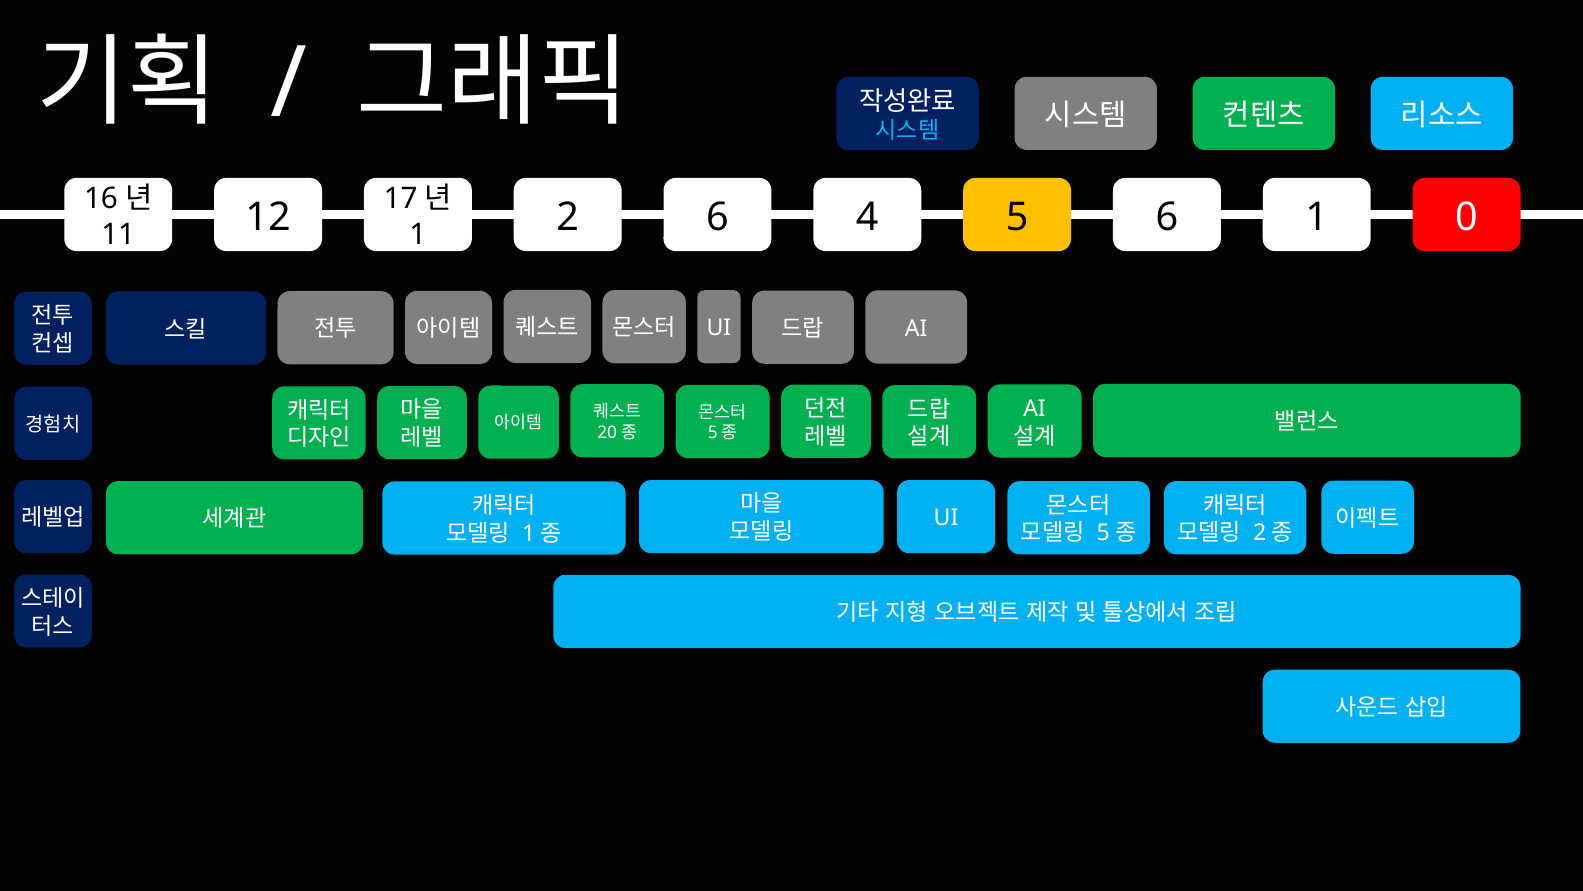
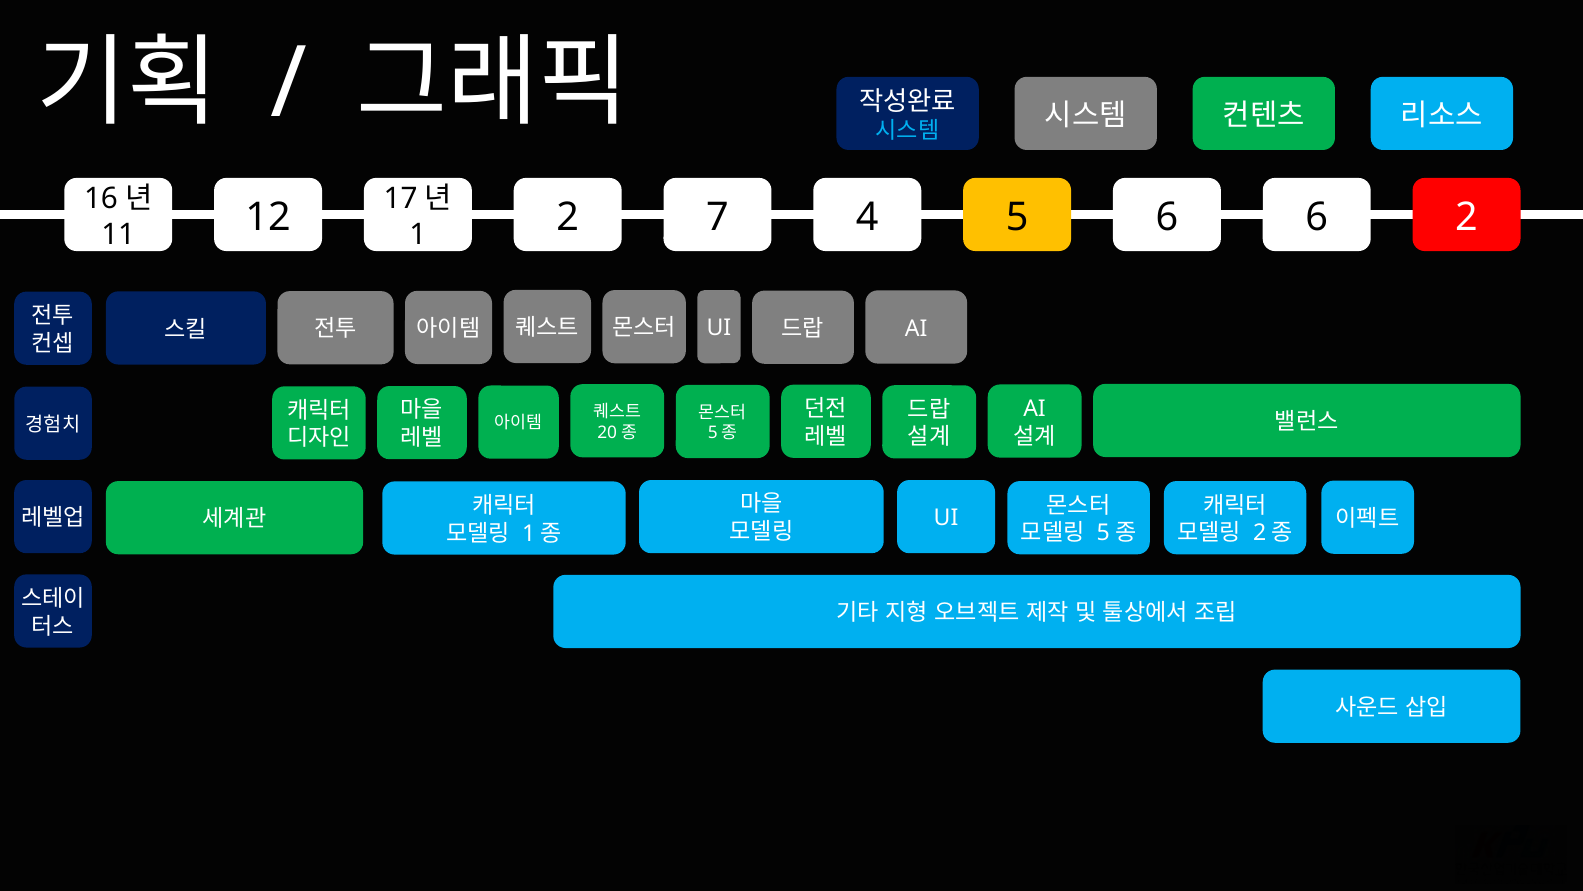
2 6: 6 -> 7 (717, 217)
6 1: 1 -> 6 (1317, 217)
5 0: 0 -> 2 (1467, 217)
